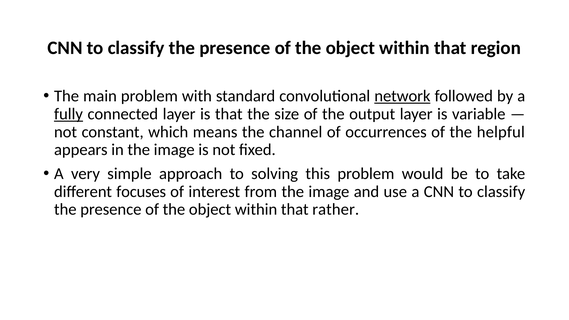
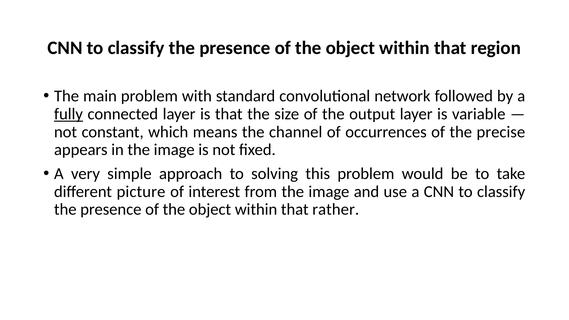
network underline: present -> none (402, 96)
helpful: helpful -> precise (501, 132)
focuses: focuses -> picture (141, 192)
